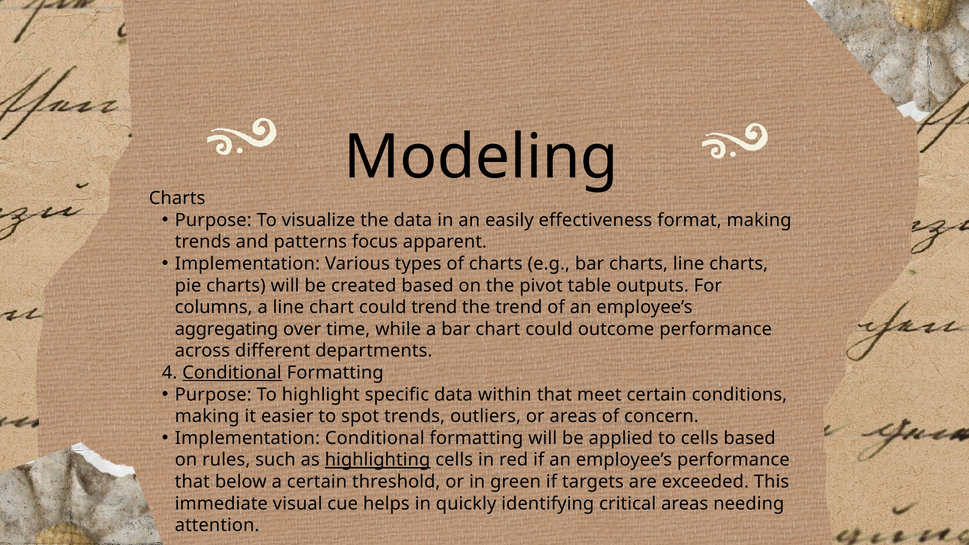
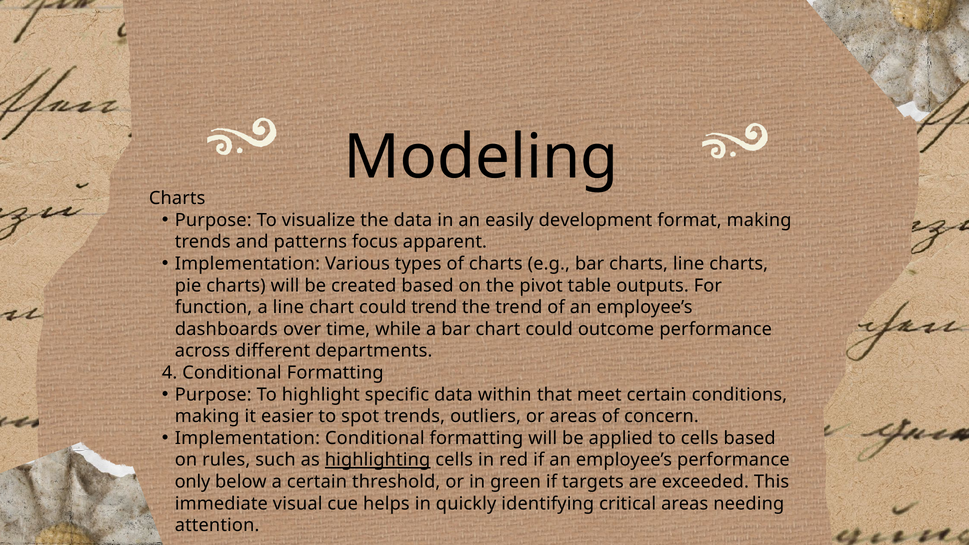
effectiveness: effectiveness -> development (595, 220)
columns: columns -> function (214, 307)
aggregating: aggregating -> dashboards (226, 329)
Conditional underline: present -> none (232, 373)
that: that -> only (192, 482)
